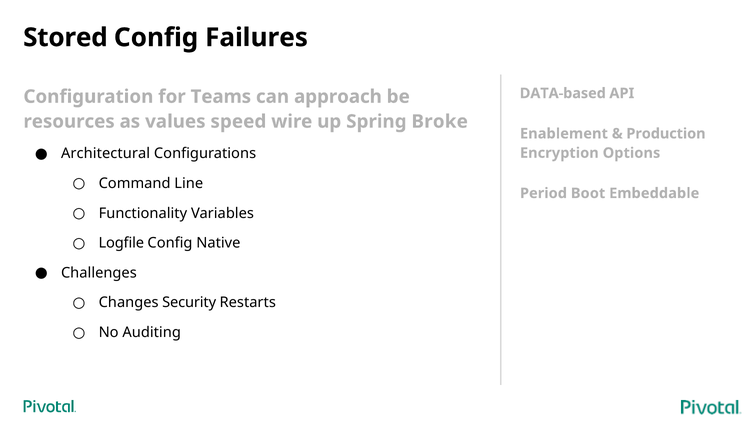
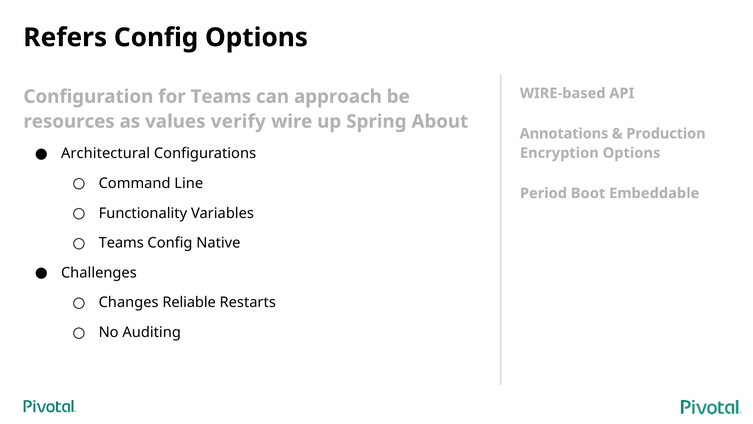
Stored: Stored -> Refers (65, 37)
Config Failures: Failures -> Options (256, 37)
DATA-based: DATA-based -> WIRE-based (563, 93)
speed: speed -> verify (238, 121)
Broke: Broke -> About (440, 121)
Enablement: Enablement -> Annotations (564, 133)
Logfile: Logfile -> Teams (121, 243)
Security: Security -> Reliable (189, 302)
